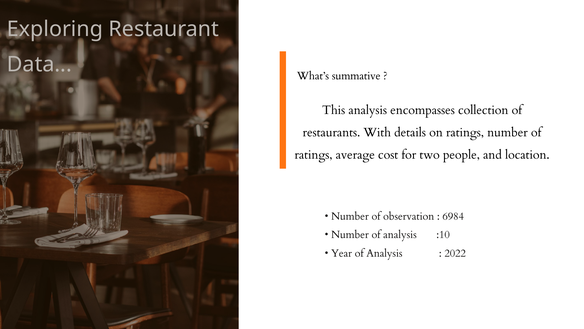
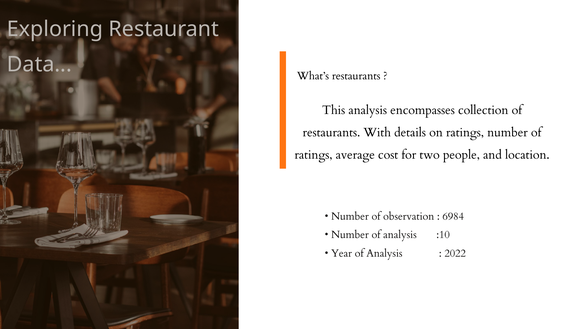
What’s summative: summative -> restaurants (356, 76)
